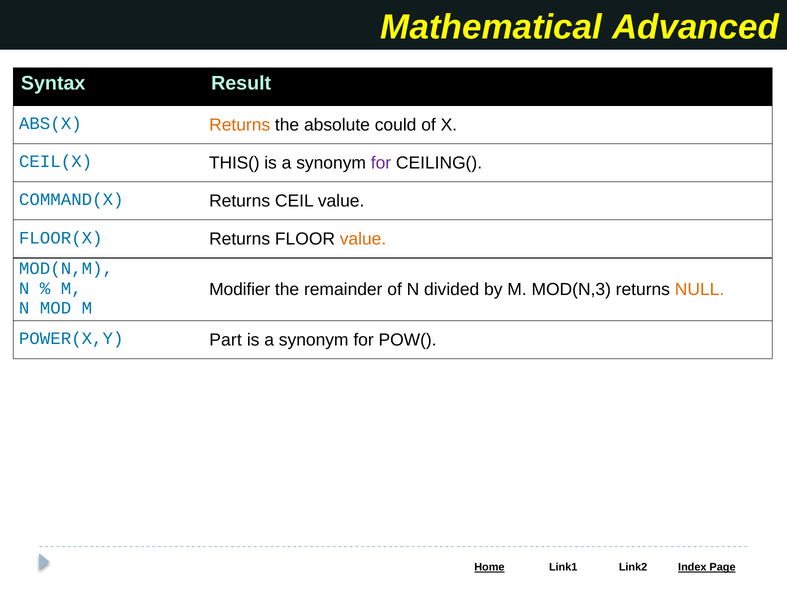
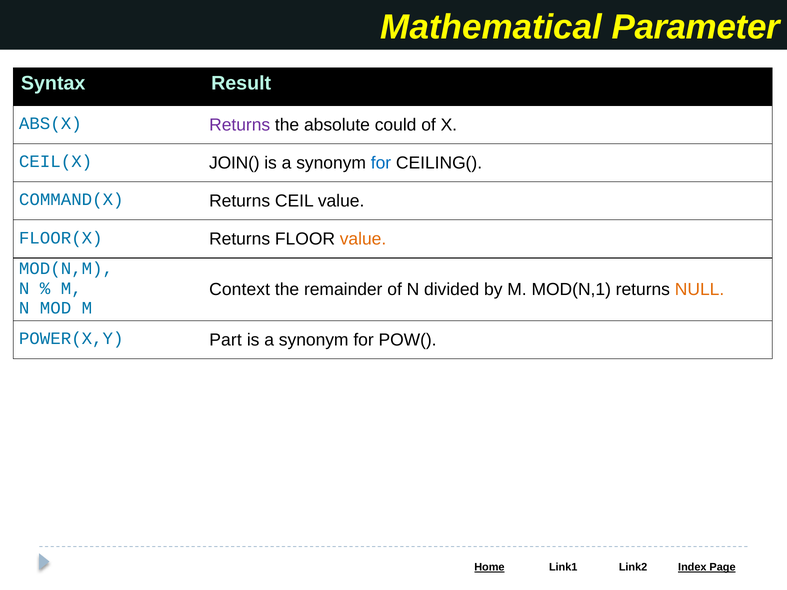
Advanced: Advanced -> Parameter (696, 27)
Returns colour: orange -> purple (240, 125)
THIS(: THIS( -> JOIN( (234, 163)
for colour: purple -> blue (381, 163)
Modifier: Modifier -> Context (240, 290)
MOD(N,3: MOD(N,3 -> MOD(N,1 (571, 290)
